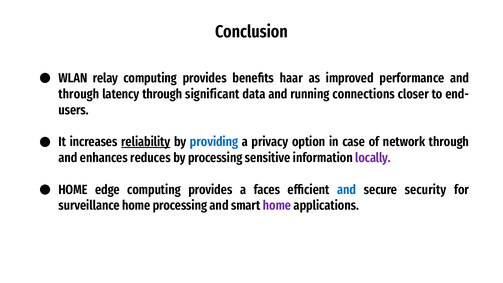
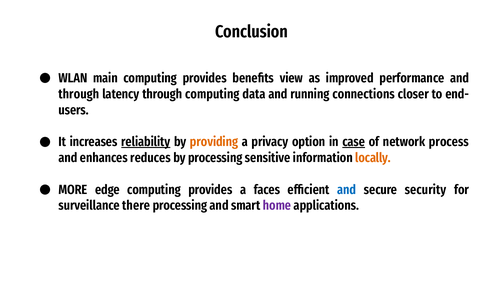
relay: relay -> main (105, 78)
haar: haar -> view (291, 78)
through significant: significant -> computing (212, 94)
providing colour: blue -> orange (214, 142)
case underline: none -> present (354, 142)
network through: through -> process (449, 142)
locally colour: purple -> orange (373, 158)
HOME: HOME -> MORE (73, 190)
surveillance home: home -> there (136, 206)
